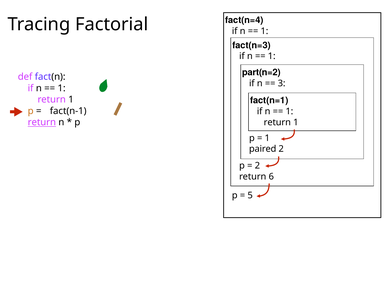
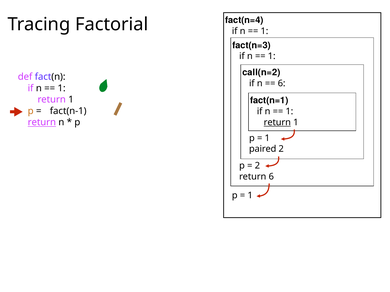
part(n=2: part(n=2 -> call(n=2 (261, 72)
3: 3 -> 6 (282, 83)
return underline: none -> present (277, 123)
5: 5 -> 1 (250, 196)
